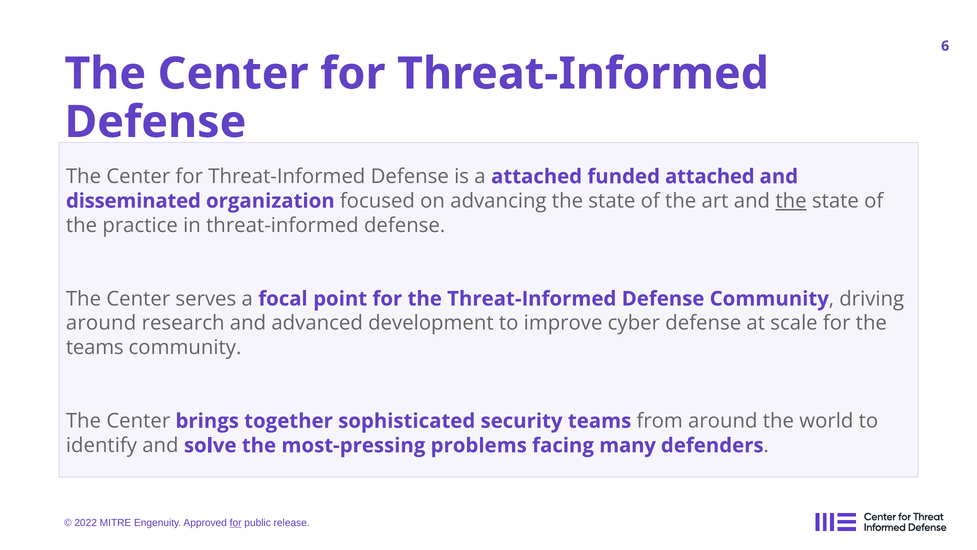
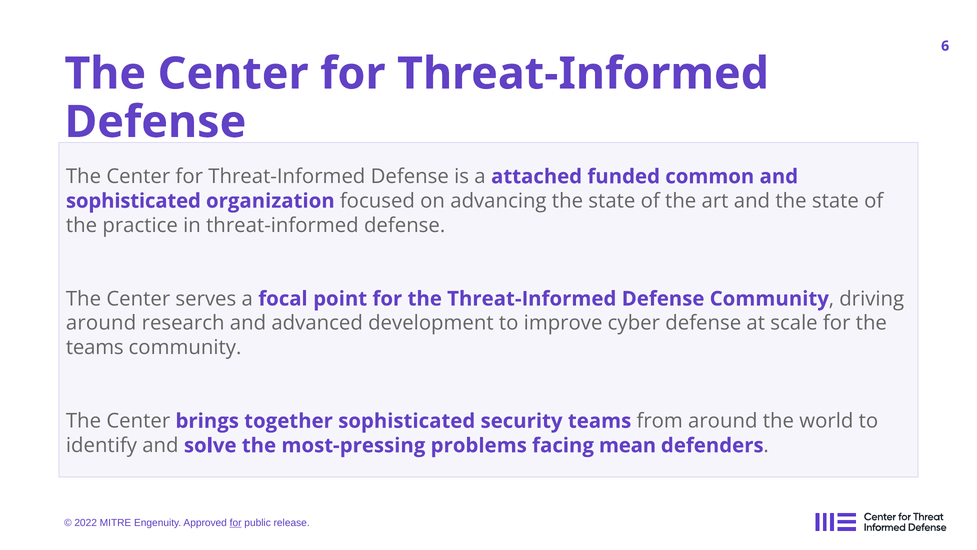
funded attached: attached -> common (710, 176)
disseminated: disseminated -> sophisticated (133, 201)
the underline: present -> none (791, 201)
many: many -> mean (628, 445)
